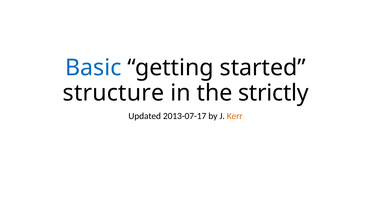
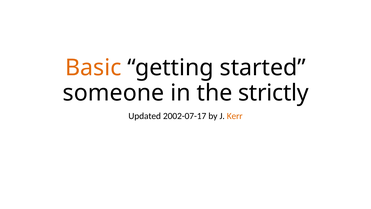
Basic colour: blue -> orange (93, 68)
structure: structure -> someone (114, 93)
2013-07-17: 2013-07-17 -> 2002-07-17 (185, 116)
